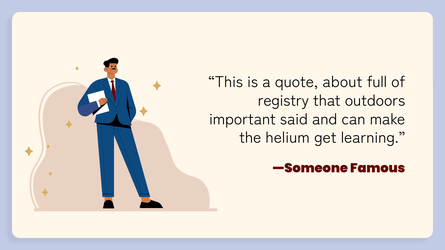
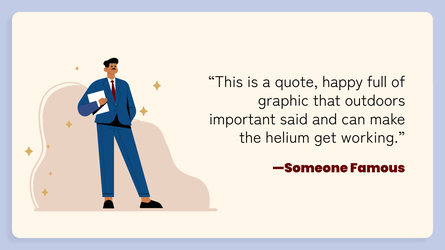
about: about -> happy (343, 82)
registry: registry -> graphic (283, 101)
learning: learning -> working (373, 138)
